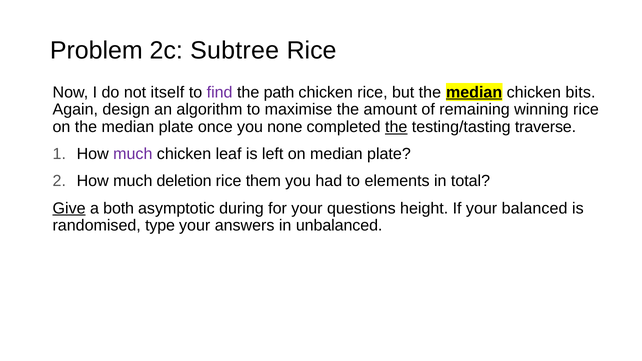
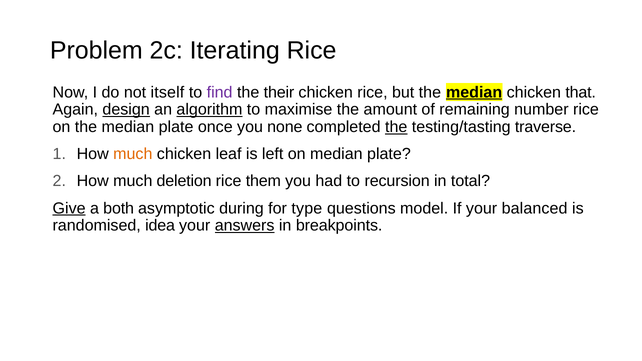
Subtree: Subtree -> Iterating (235, 51)
path: path -> their (279, 92)
bits: bits -> that (581, 92)
design underline: none -> present (126, 110)
algorithm underline: none -> present (209, 110)
winning: winning -> number (541, 110)
much colour: purple -> orange (133, 154)
elements: elements -> recursion (397, 181)
for your: your -> type (307, 208)
height: height -> model (424, 208)
type: type -> idea (160, 226)
answers underline: none -> present (245, 226)
unbalanced: unbalanced -> breakpoints (339, 226)
